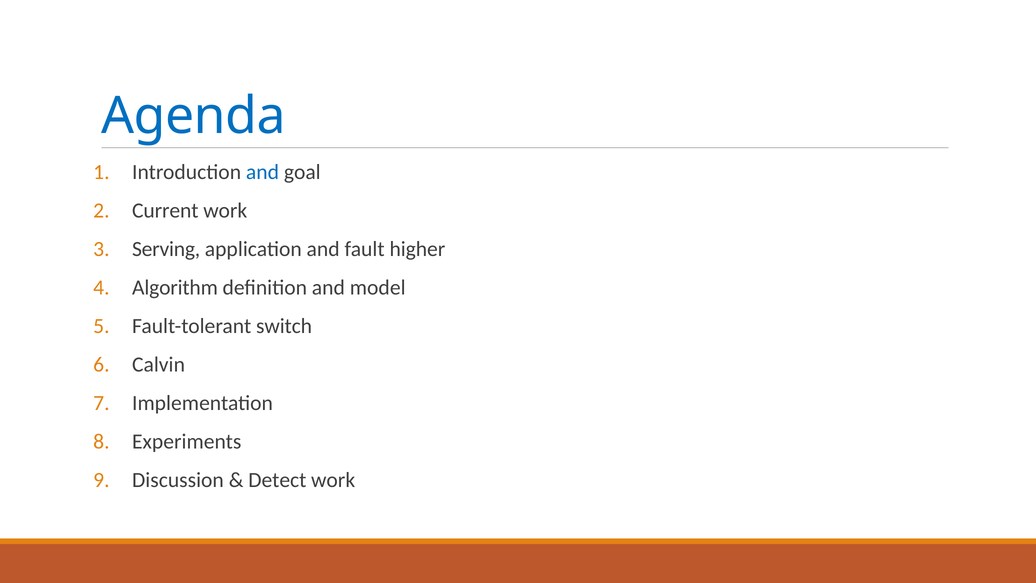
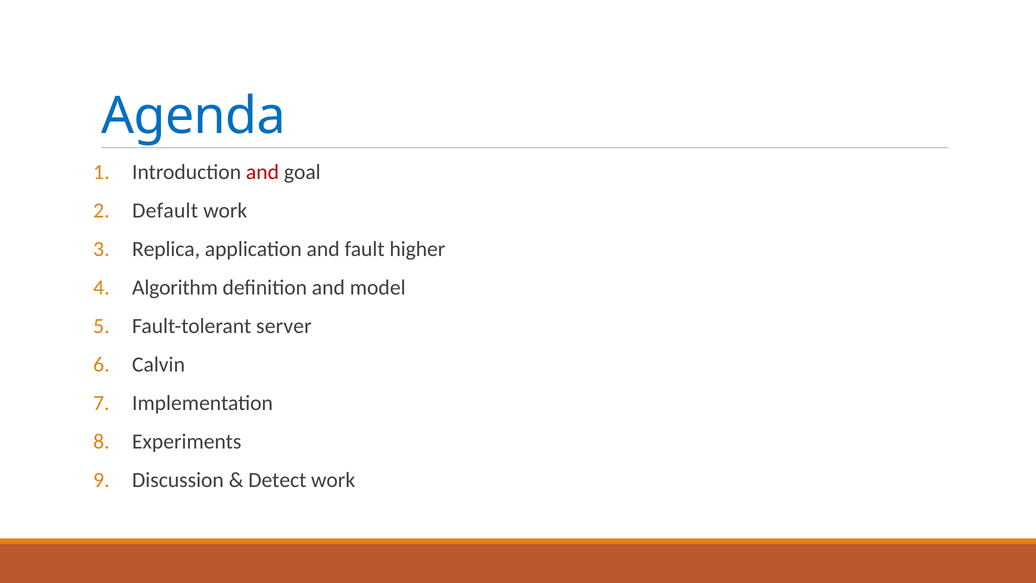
and colour: blue -> red (263, 172)
Current: Current -> Default (165, 211)
Serving: Serving -> Replica (166, 249)
switch: switch -> server (284, 326)
